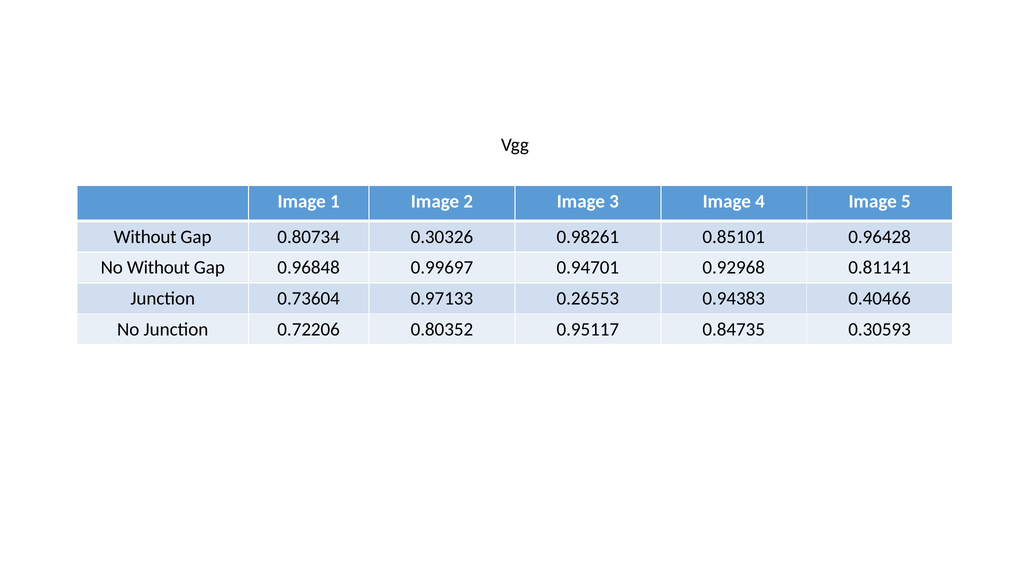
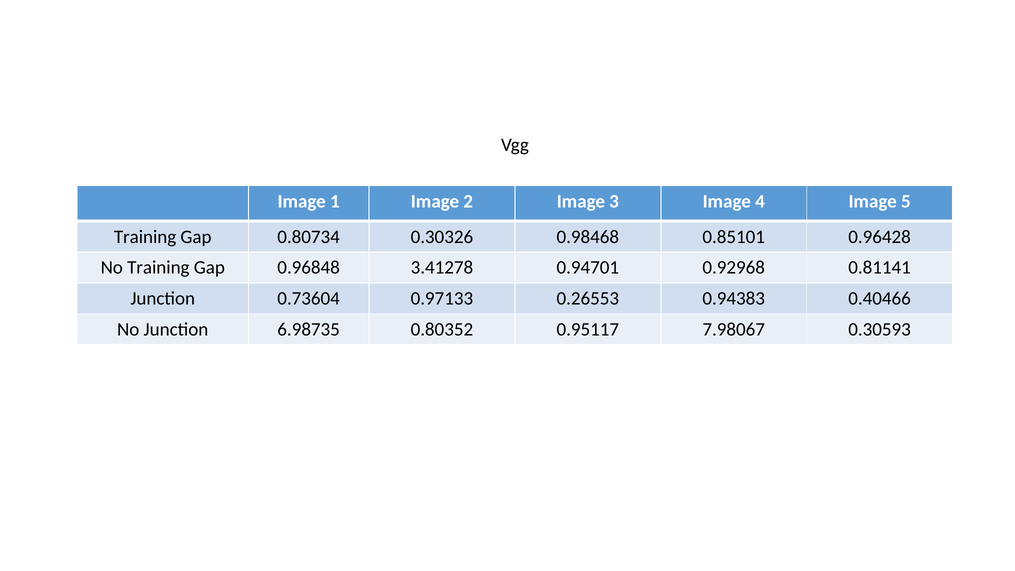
Without: Without -> Training (145, 237)
0.98261: 0.98261 -> 0.98468 (588, 237)
No Without: Without -> Training (158, 268)
0.99697: 0.99697 -> 3.41278 (442, 268)
0.72206: 0.72206 -> 6.98735 (309, 329)
0.84735: 0.84735 -> 7.98067 (734, 329)
